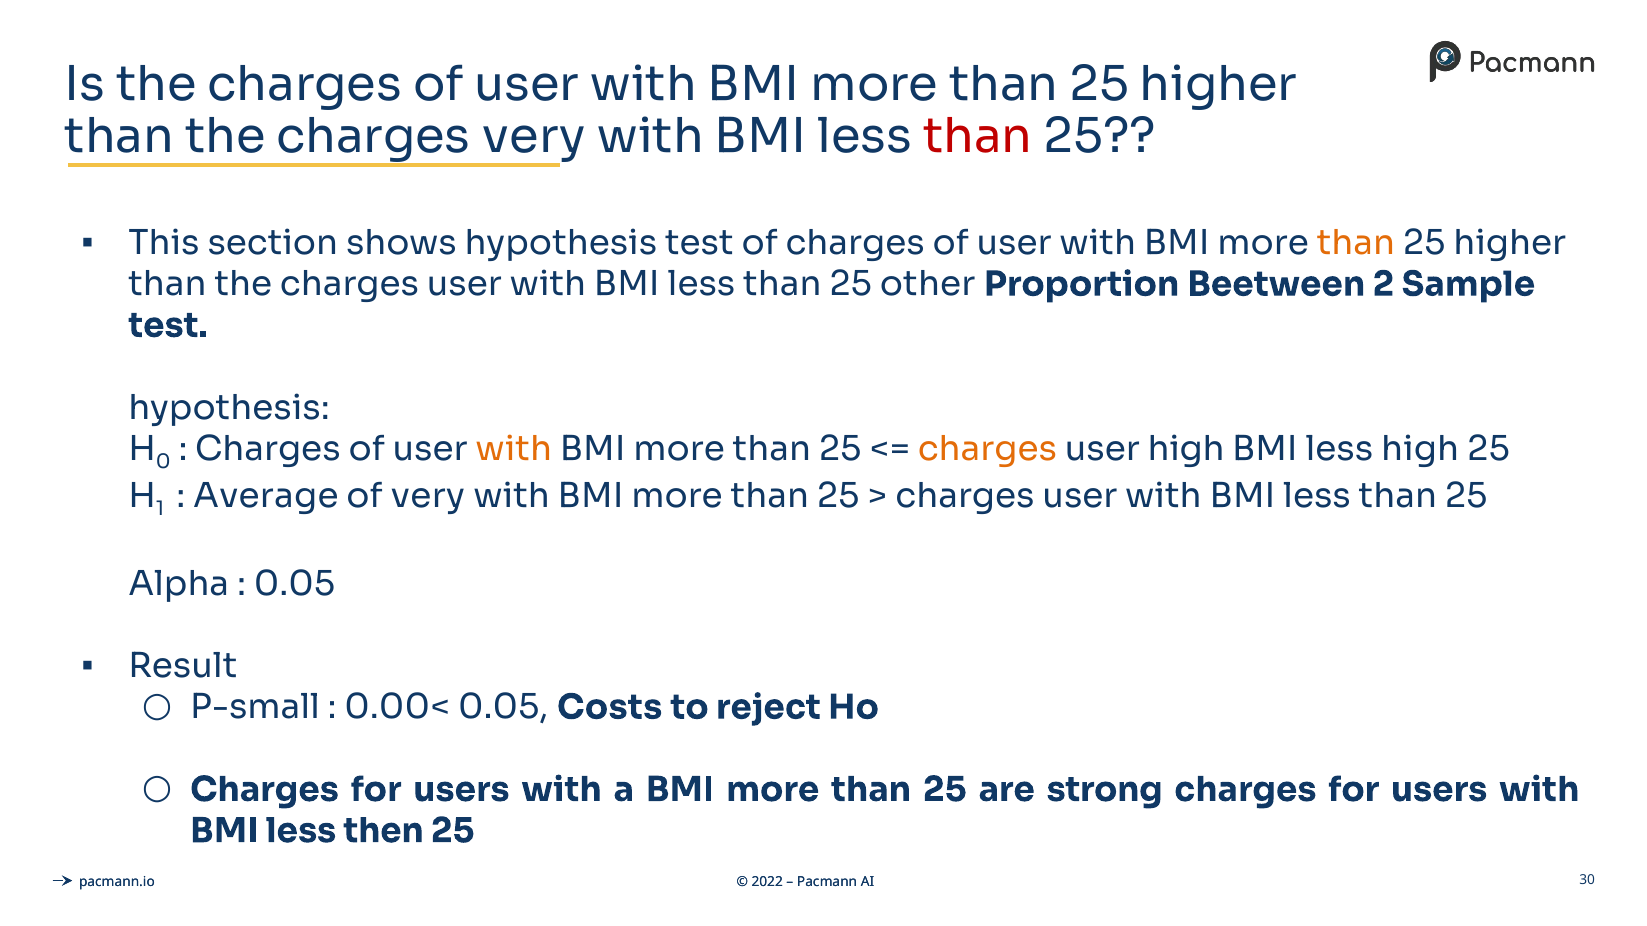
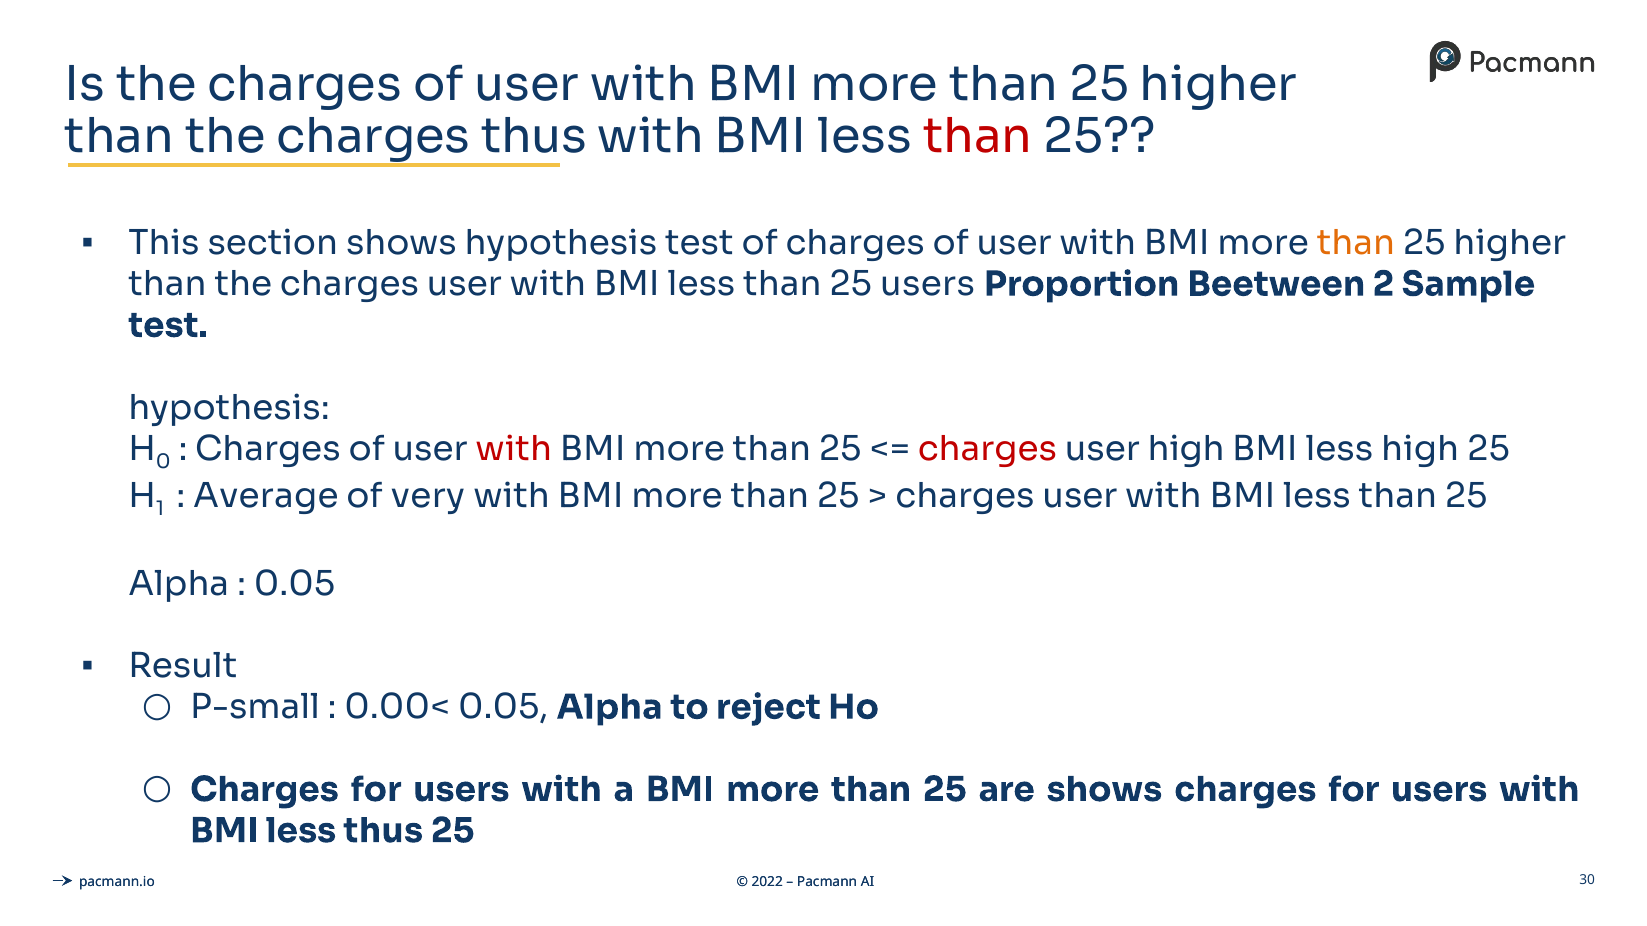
charges very: very -> thus (534, 137)
25 other: other -> users (928, 284)
with colour: orange -> red (514, 449)
charges colour: orange -> red (987, 449)
0.05 Costs: Costs -> Alpha (610, 708)
are strong: strong -> shows (1104, 790)
less then: then -> thus (383, 831)
